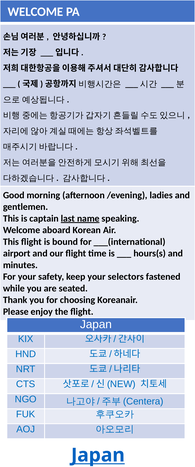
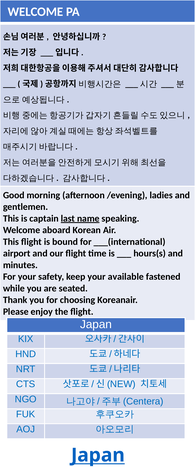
selectors: selectors -> available (126, 276)
